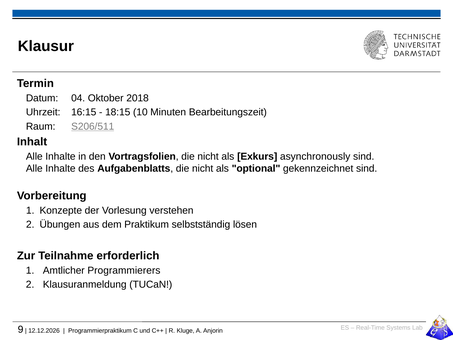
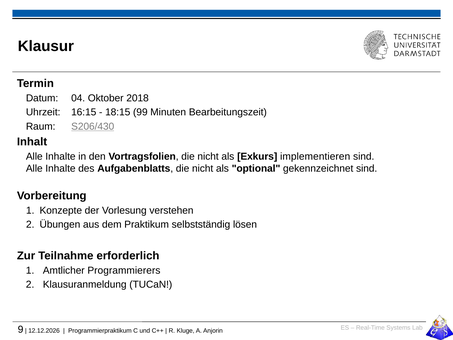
10: 10 -> 99 (140, 112)
S206/511: S206/511 -> S206/430 (93, 126)
asynchronously: asynchronously -> implementieren (315, 156)
